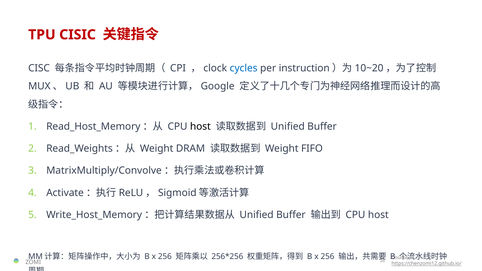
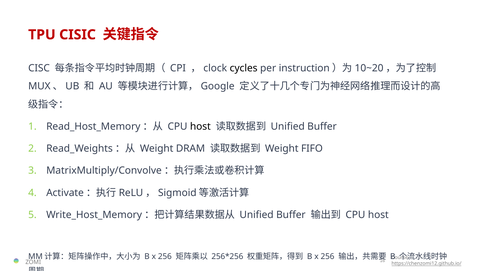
cycles colour: blue -> black (244, 68)
